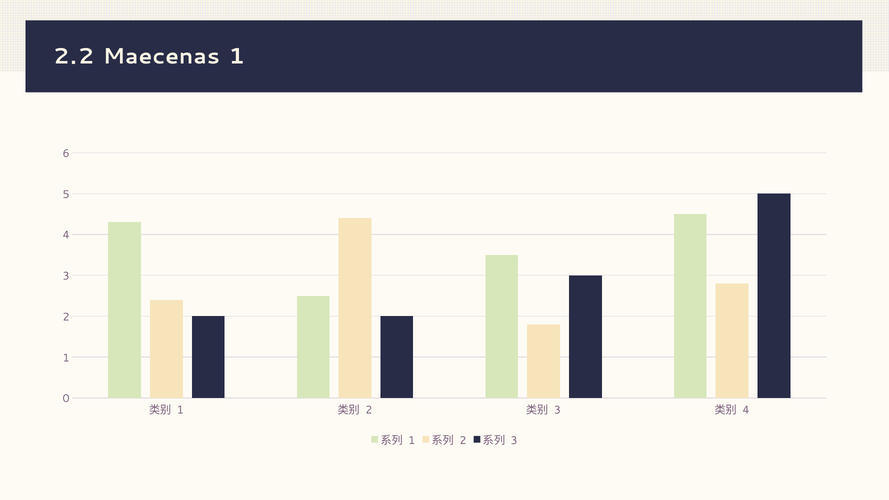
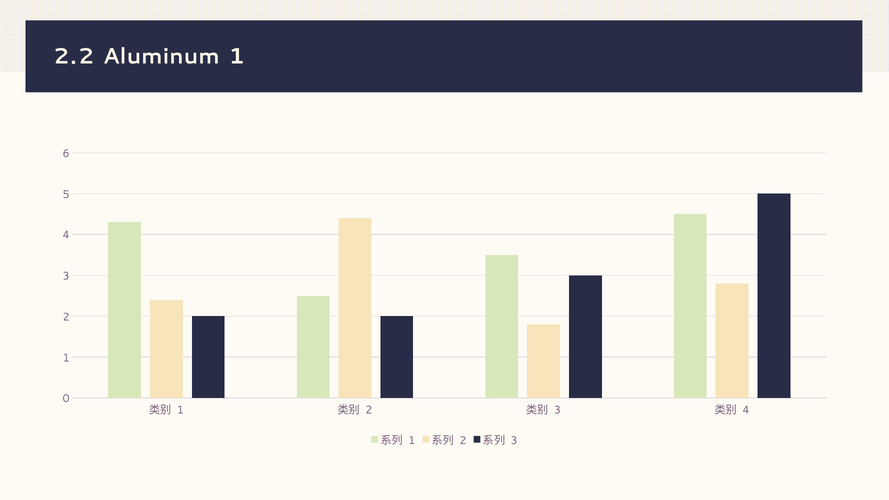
Maecenas: Maecenas -> Aluminum (161, 56)
